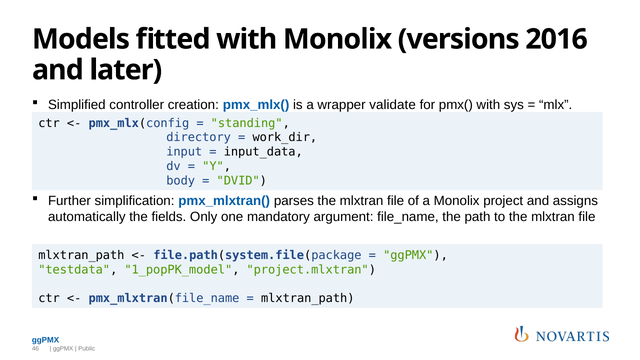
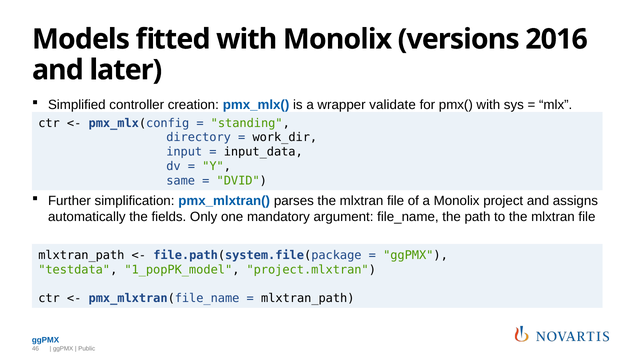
body: body -> same (181, 181)
